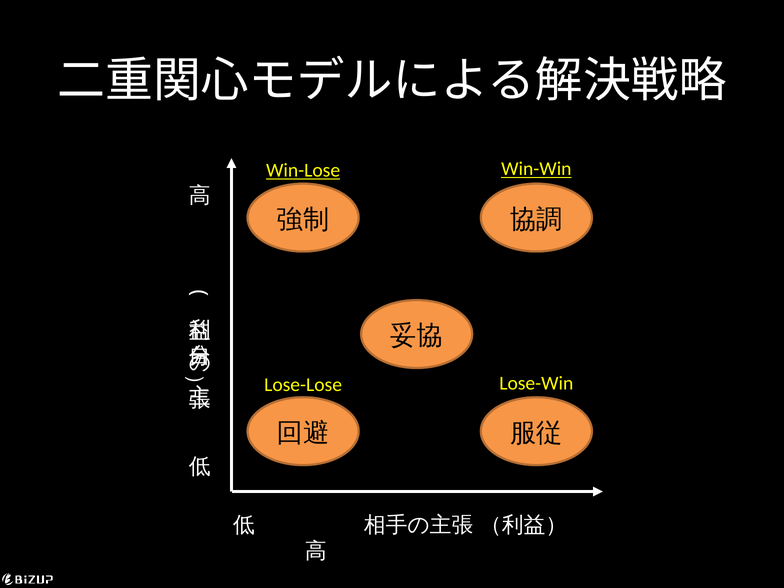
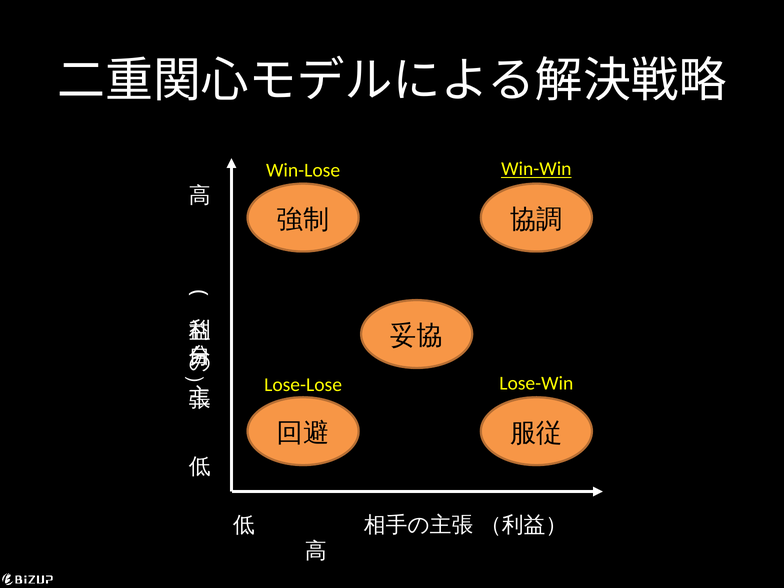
Win-Lose underline: present -> none (303, 170)
